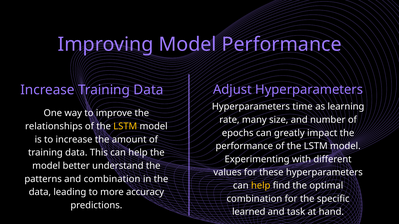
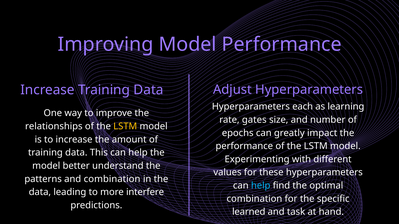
time: time -> each (303, 107)
many: many -> gates (254, 120)
help colour: yellow -> light blue (261, 186)
accuracy: accuracy -> interfere (145, 192)
